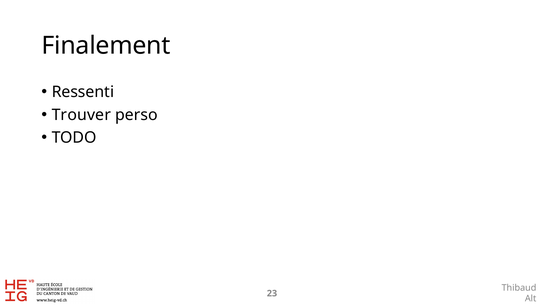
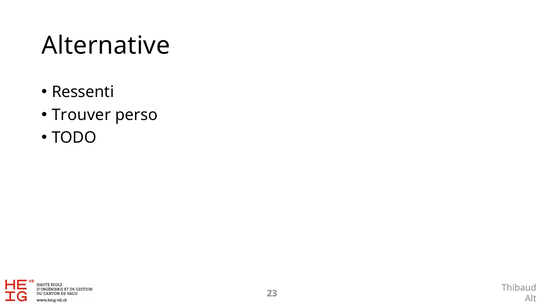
Finalement: Finalement -> Alternative (106, 46)
